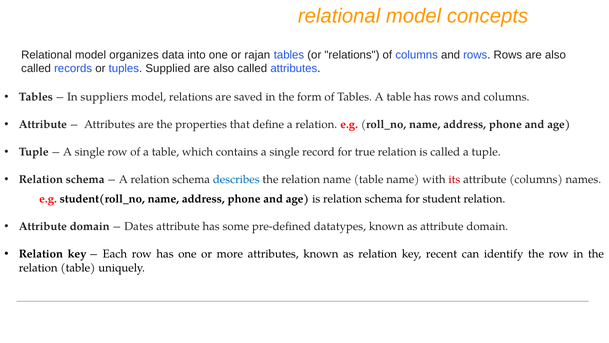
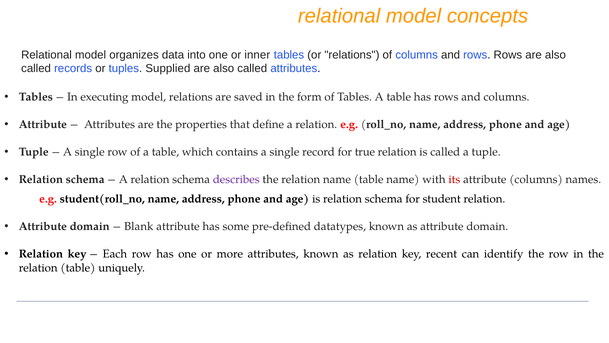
rajan: rajan -> inner (257, 55)
suppliers: suppliers -> executing (104, 97)
describes colour: blue -> purple (236, 179)
Dates: Dates -> Blank (139, 226)
